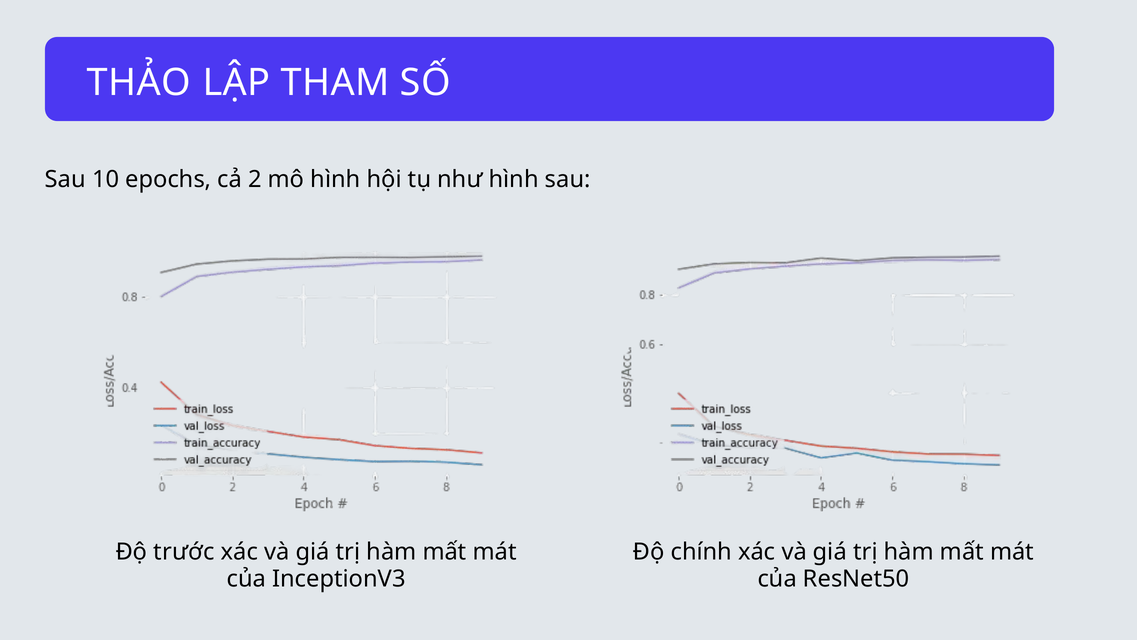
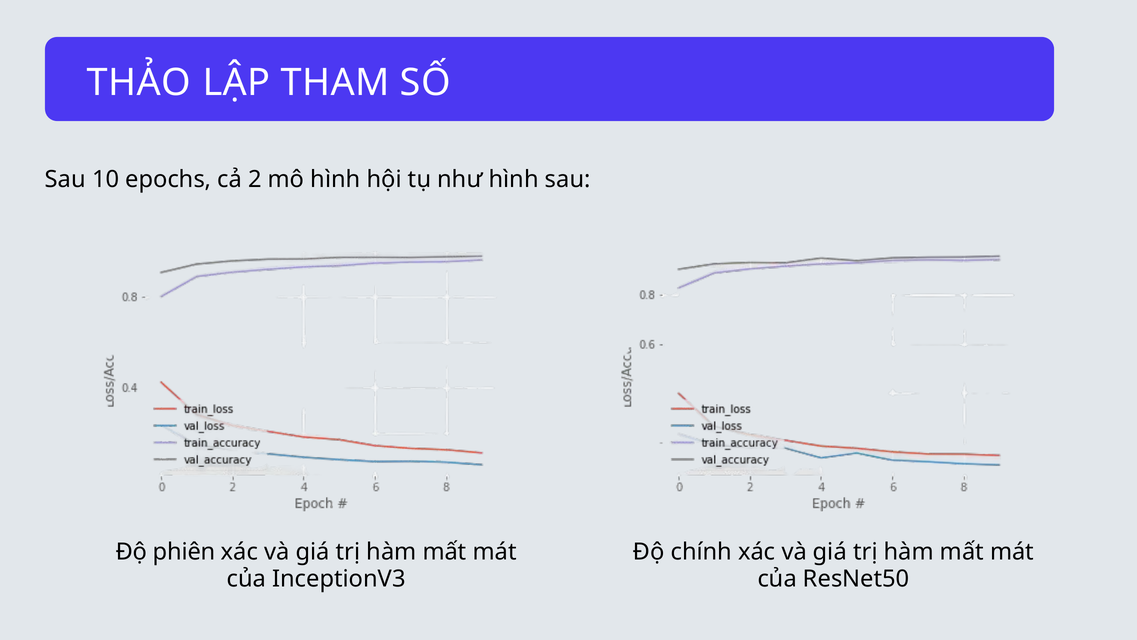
trước: trước -> phiên (184, 552)
